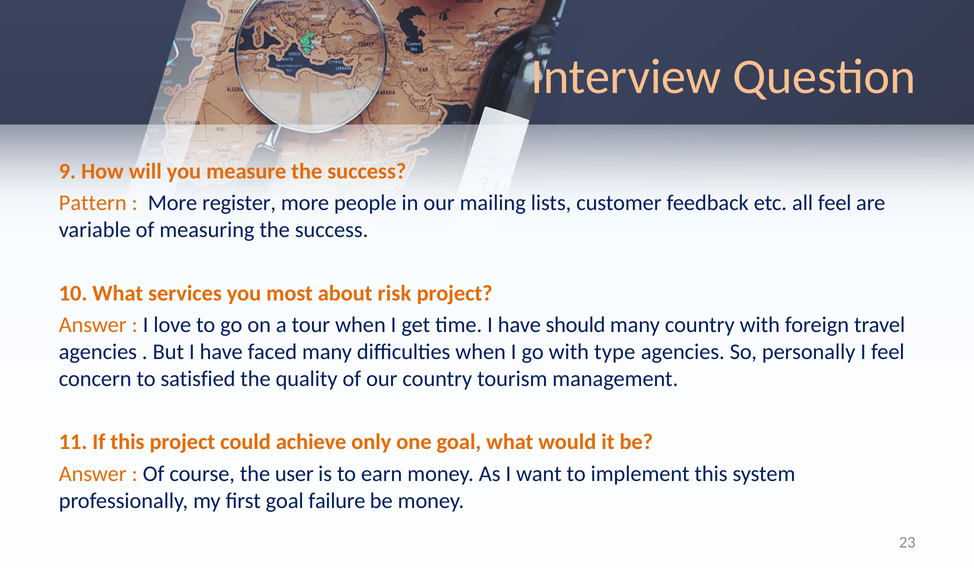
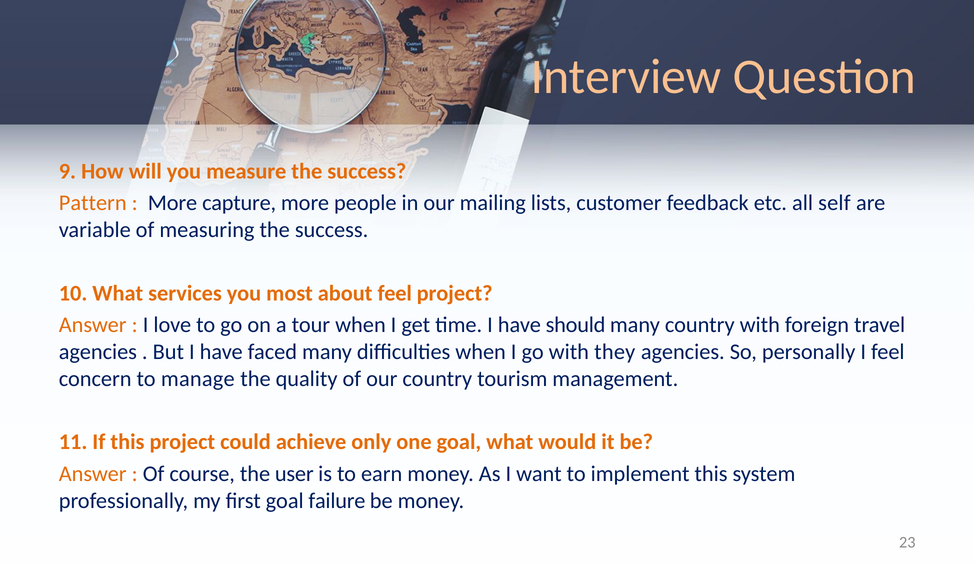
register: register -> capture (239, 203)
all feel: feel -> self (834, 203)
about risk: risk -> feel (395, 293)
type: type -> they (615, 352)
satisfied: satisfied -> manage (198, 378)
